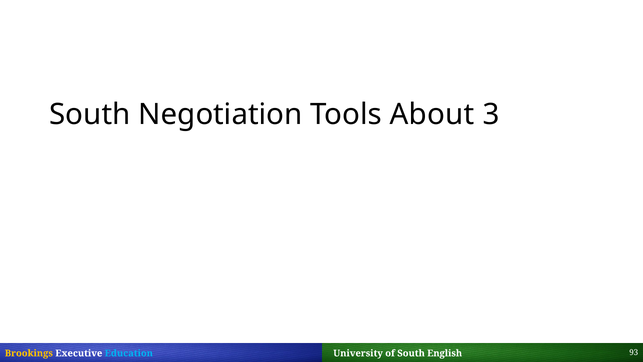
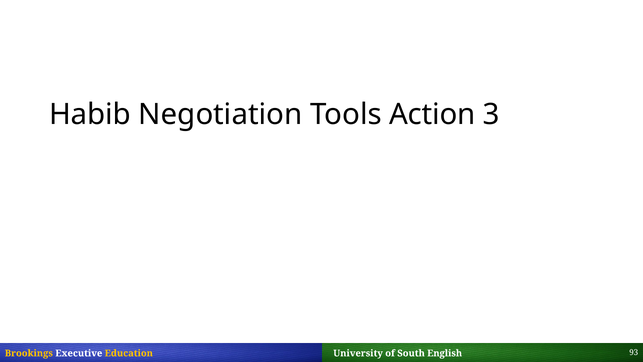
South: South -> Habib (90, 114)
About: About -> Action (432, 114)
Education colour: light blue -> yellow (129, 353)
